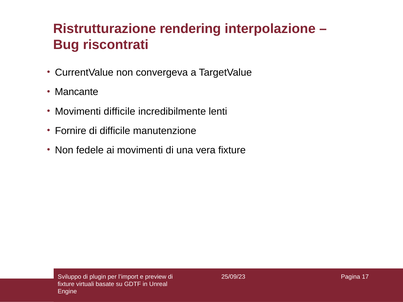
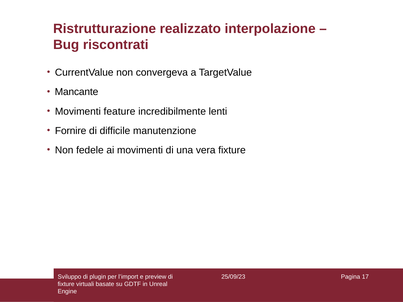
rendering: rendering -> realizzato (190, 29)
Movimenti difficile: difficile -> feature (120, 111)
